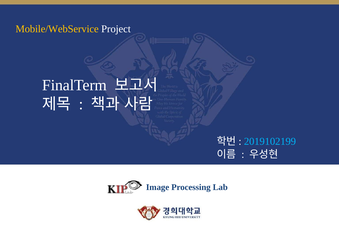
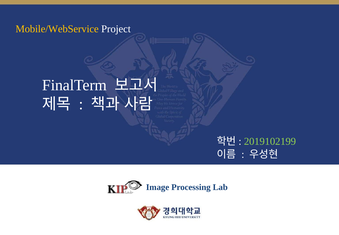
2019102199 colour: light blue -> light green (270, 141)
